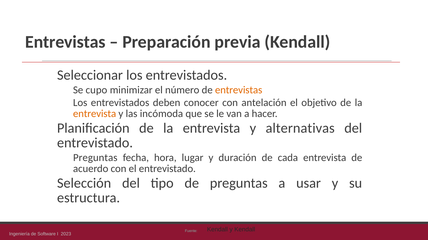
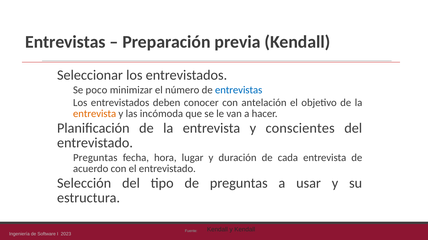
cupo: cupo -> poco (96, 90)
entrevistas colour: orange -> blue (239, 90)
alternativas: alternativas -> conscientes (300, 128)
